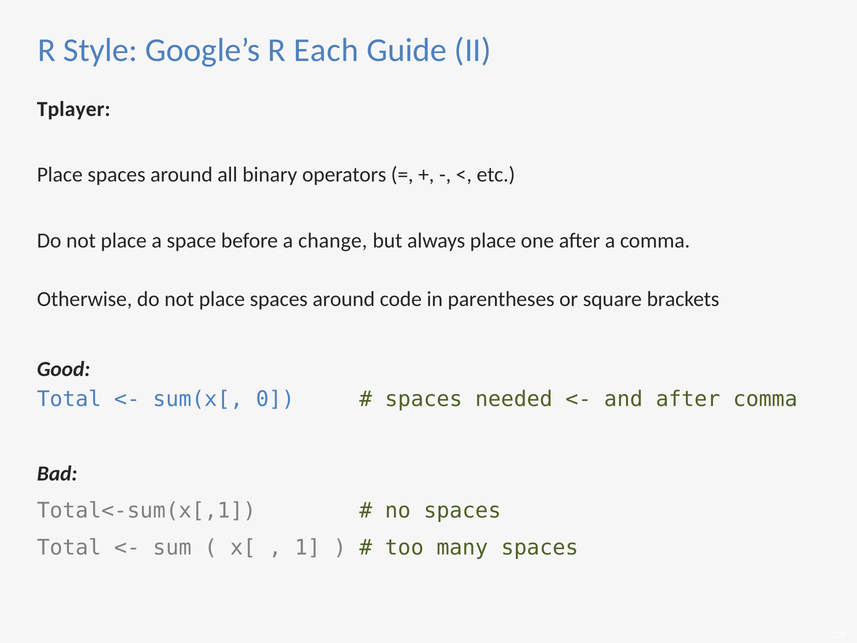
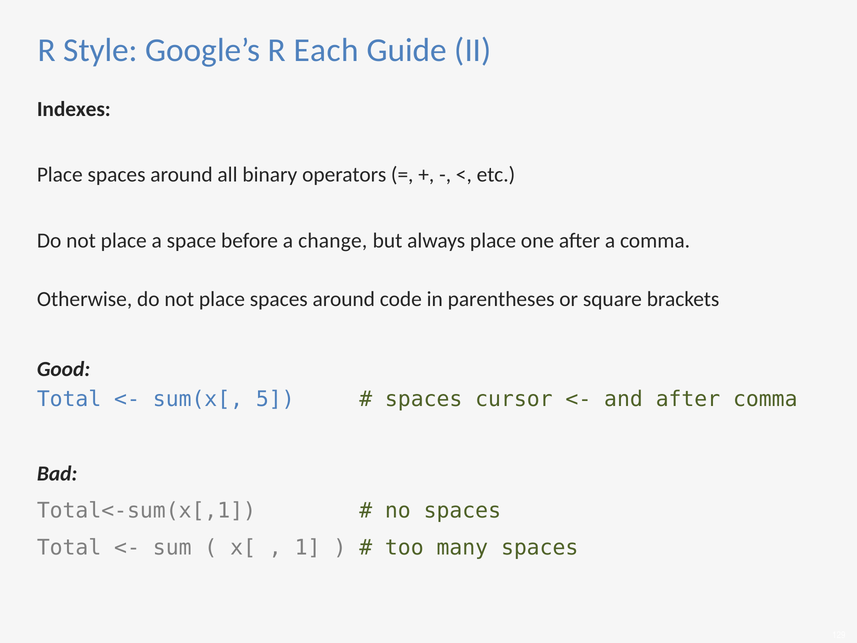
Tplayer: Tplayer -> Indexes (74, 109)
0: 0 -> 5 (275, 399)
needed: needed -> cursor (514, 399)
